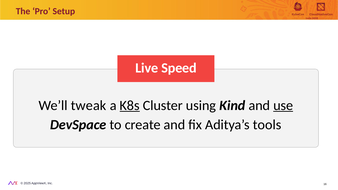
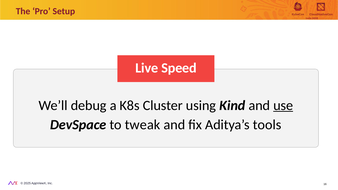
tweak: tweak -> debug (89, 105)
K8s underline: present -> none (130, 105)
create: create -> tweak (143, 125)
